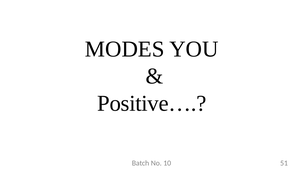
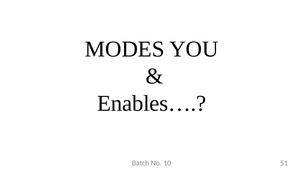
Positive…: Positive… -> Enables… (152, 104)
